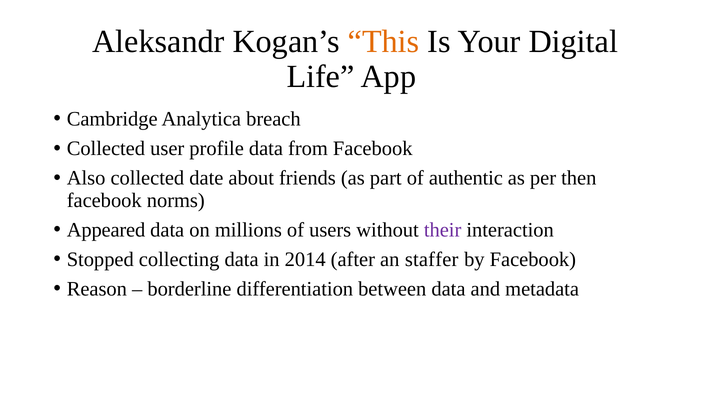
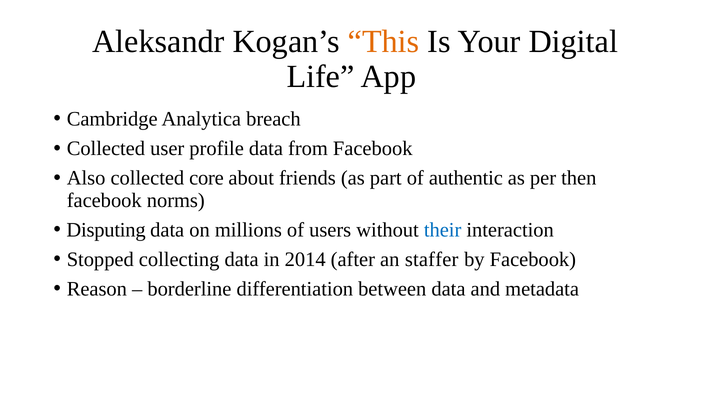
date: date -> core (206, 178)
Appeared: Appeared -> Disputing (106, 229)
their colour: purple -> blue (443, 229)
